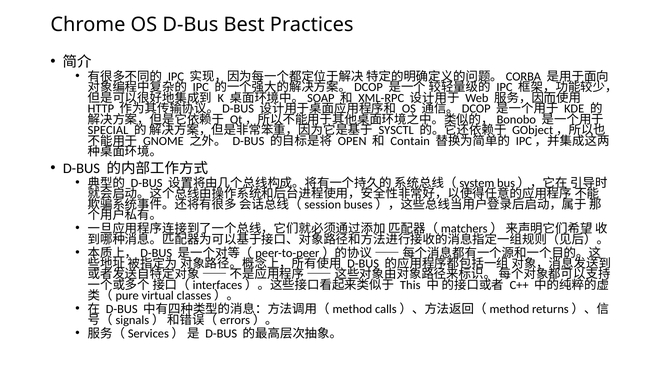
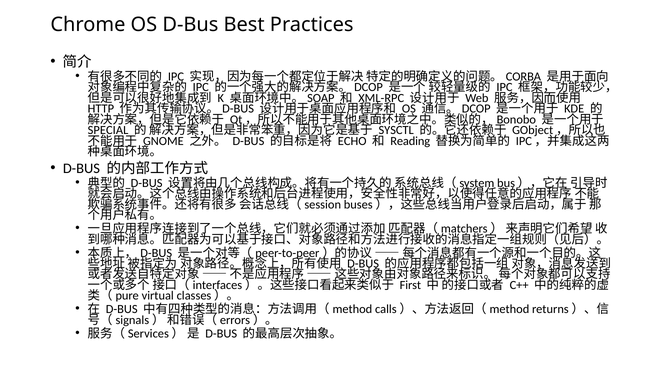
OPEN: OPEN -> ECHO (352, 141)
Contain: Contain -> Reading (410, 141)
This: This -> First (410, 285)
